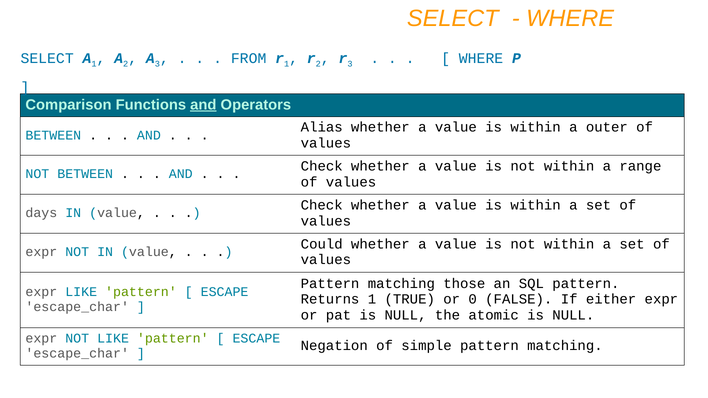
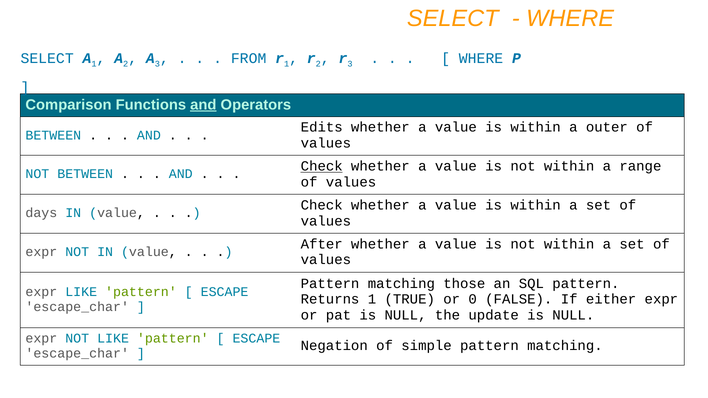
Alias: Alias -> Edits (322, 127)
Check underline: none -> present (322, 166)
Could: Could -> After (322, 244)
atomic: atomic -> update (494, 315)
